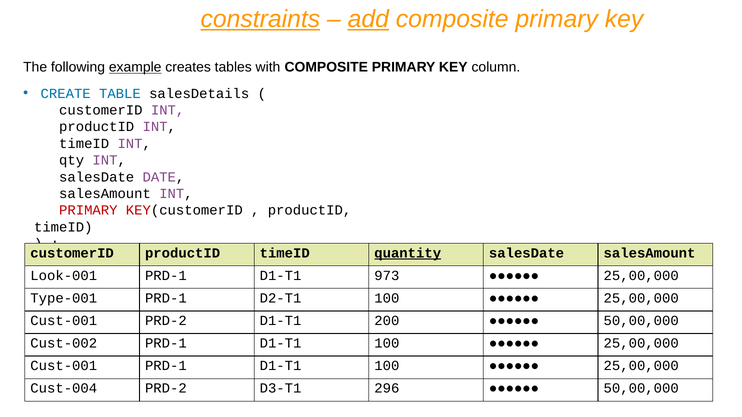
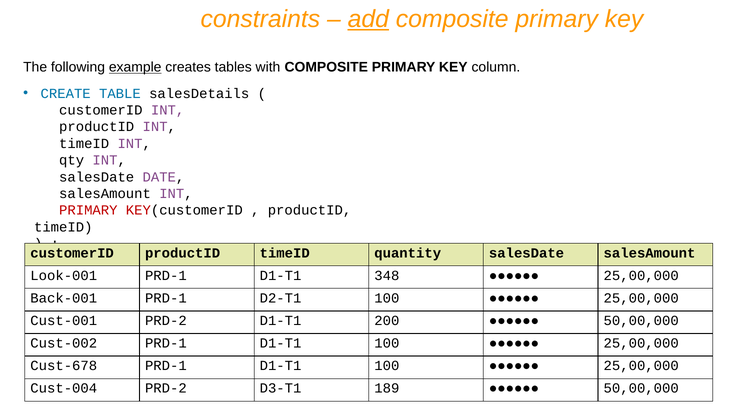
constraints underline: present -> none (260, 19)
quantity underline: present -> none (408, 253)
973: 973 -> 348 (387, 276)
Type-001: Type-001 -> Back-001 (64, 298)
Cust-001: Cust-001 -> Cust-678 (64, 366)
296: 296 -> 189 (387, 389)
